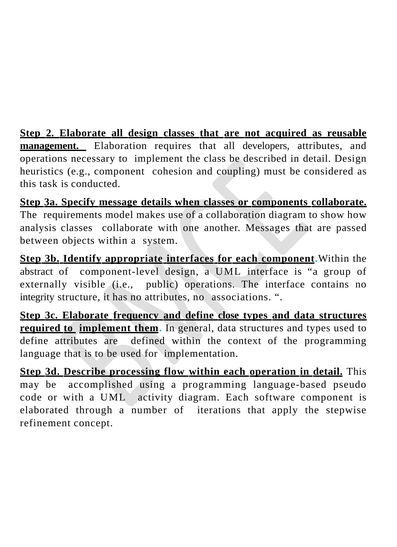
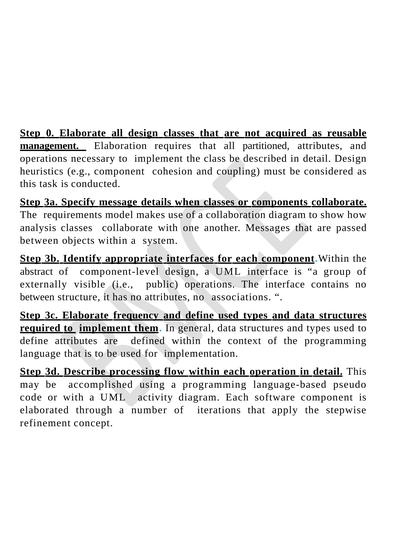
2: 2 -> 0 (50, 133)
developers: developers -> partitioned (266, 146)
integrity: integrity -> between (37, 297)
define close: close -> used (228, 315)
